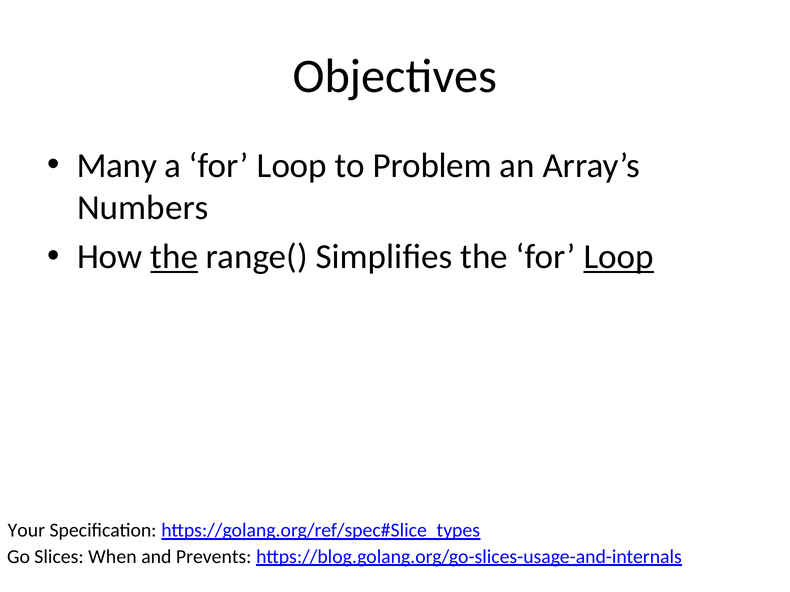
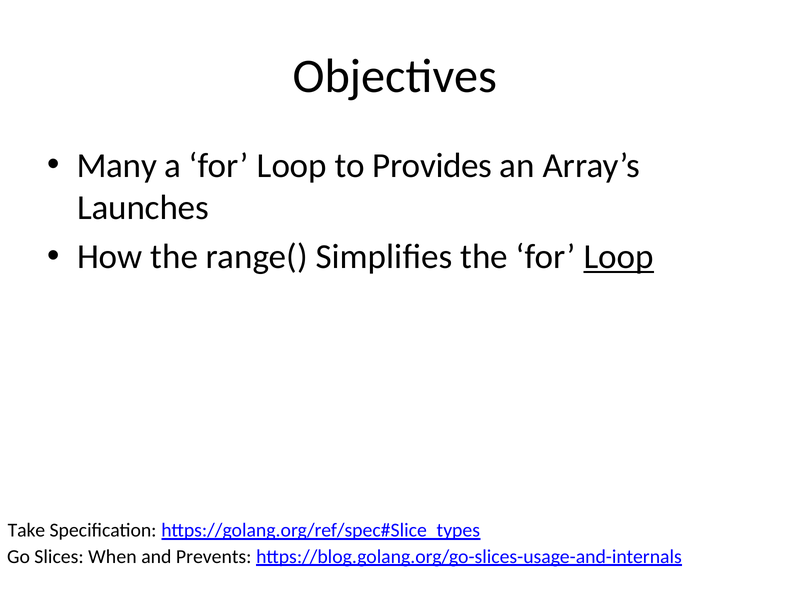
Problem: Problem -> Provides (432, 166)
Numbers: Numbers -> Launches (143, 208)
the underline: present -> none (174, 257)
Your: Your -> Take (26, 531)
